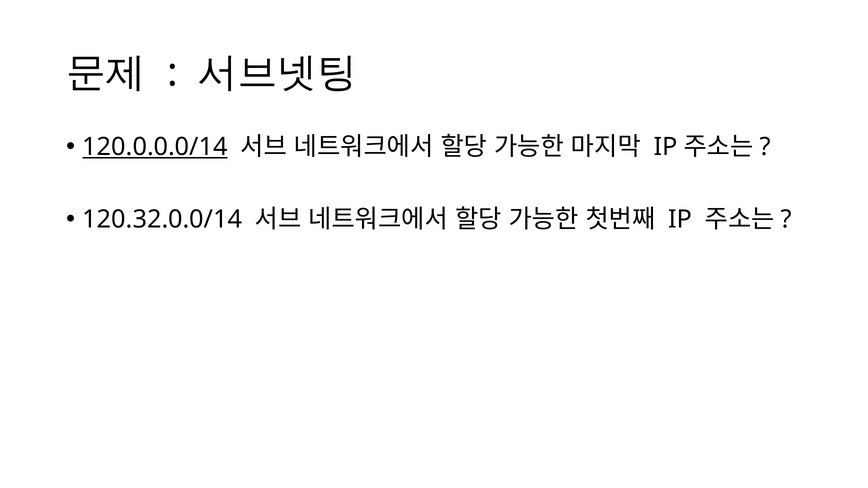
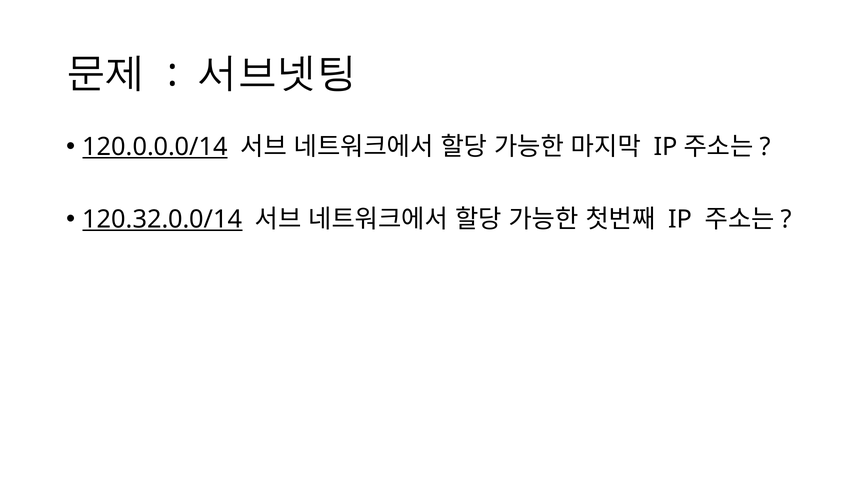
120.32.0.0/14 underline: none -> present (162, 220)
